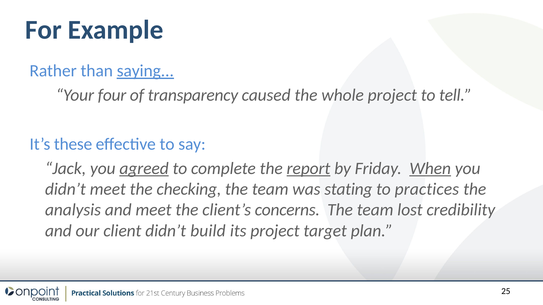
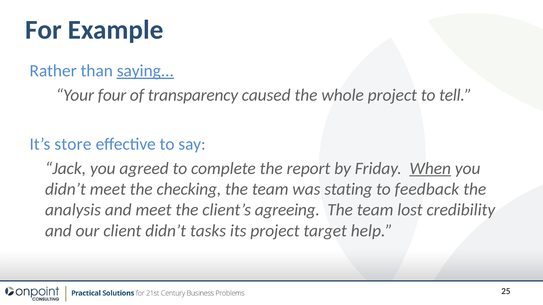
these: these -> store (73, 144)
agreed underline: present -> none (144, 169)
report underline: present -> none (308, 169)
practices: practices -> feedback (427, 189)
concerns: concerns -> agreeing (287, 210)
build: build -> tasks (208, 231)
plan: plan -> help (372, 231)
